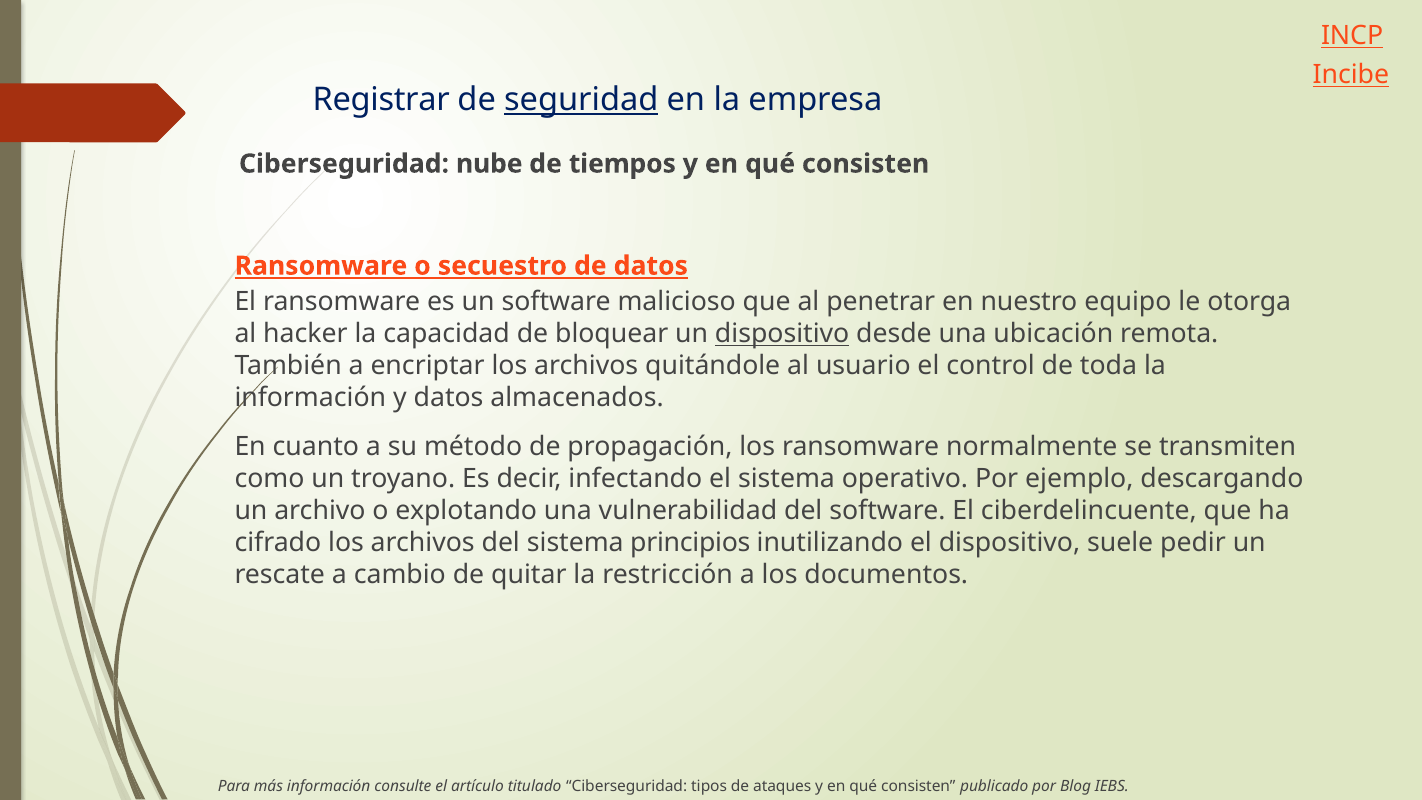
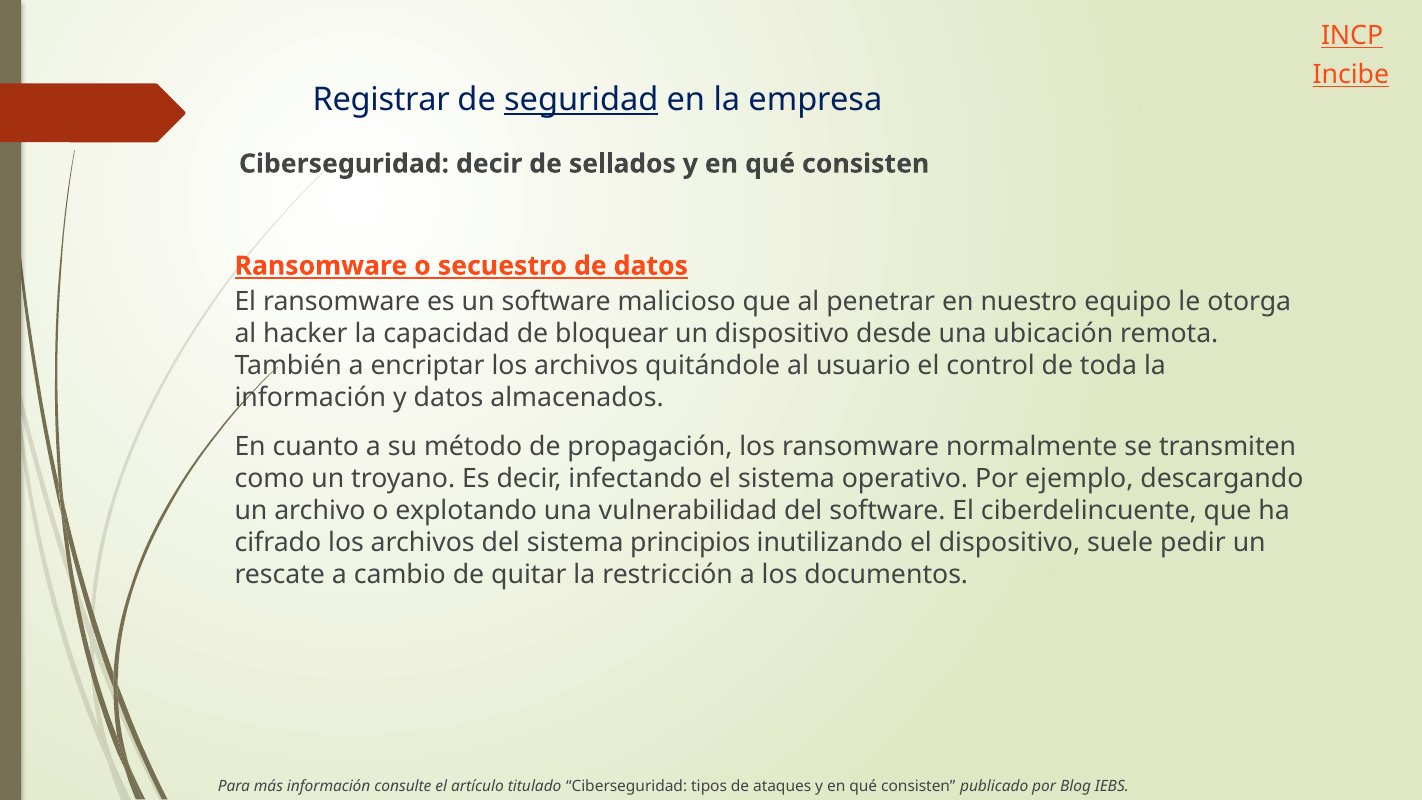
Ciberseguridad nube: nube -> decir (489, 164)
tiempos: tiempos -> sellados (622, 164)
dispositivo underline: present -> none (782, 334)
